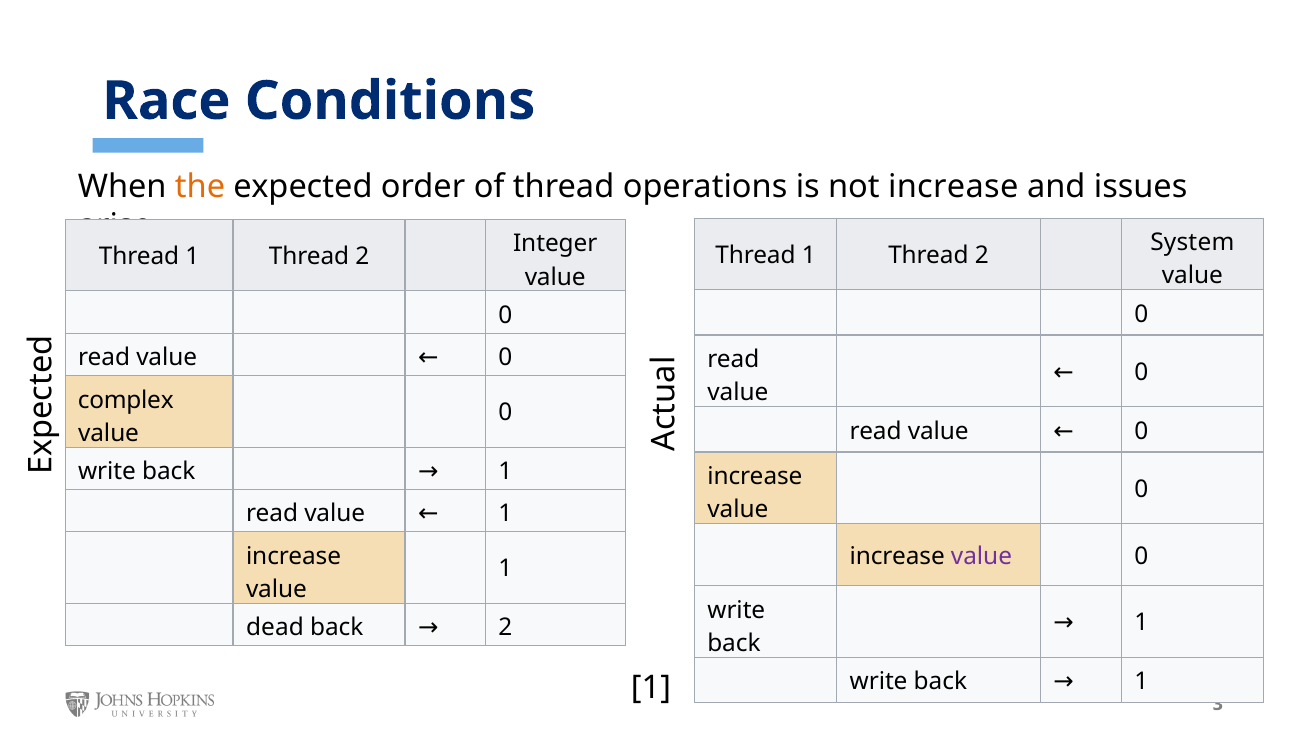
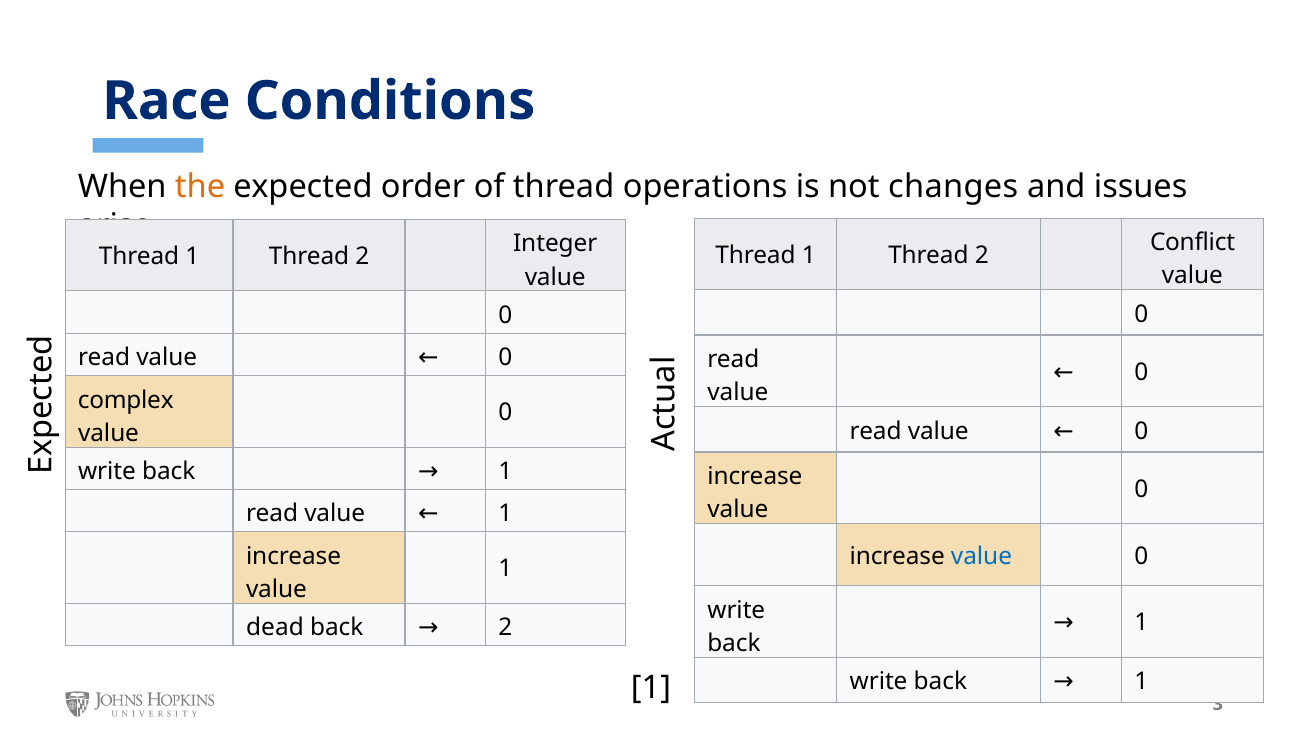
not increase: increase -> changes (953, 186)
System: System -> Conflict (1193, 243)
value colour: purple -> blue (982, 556)
